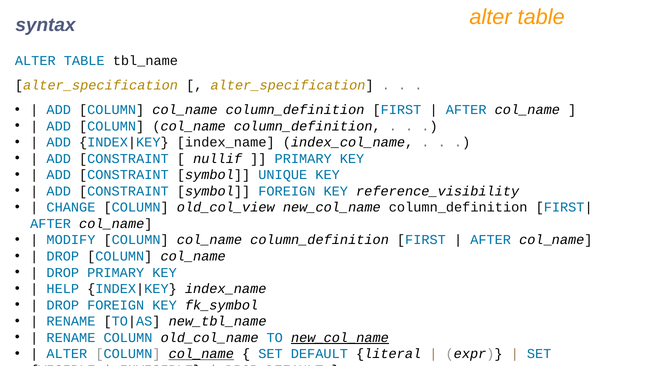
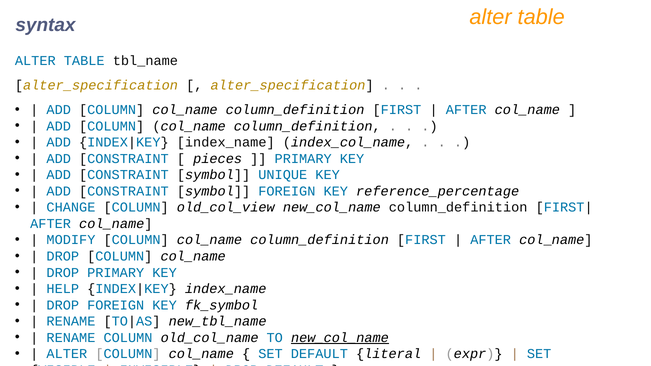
nullif: nullif -> pieces (218, 159)
reference_visibility: reference_visibility -> reference_percentage (438, 191)
col_name underline: present -> none (201, 354)
